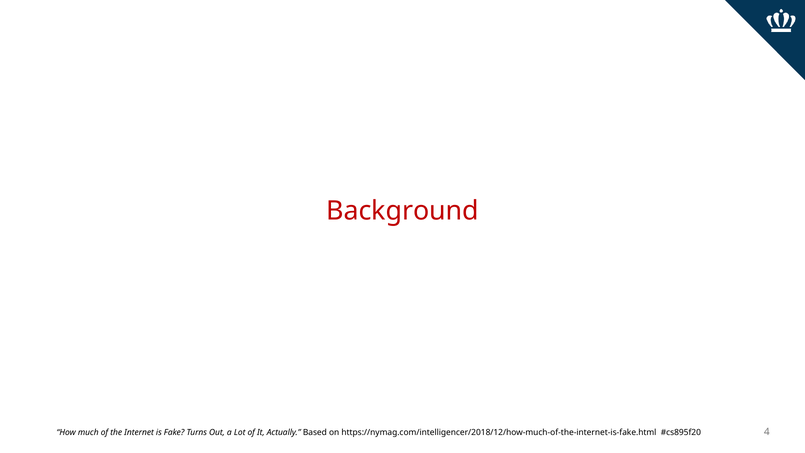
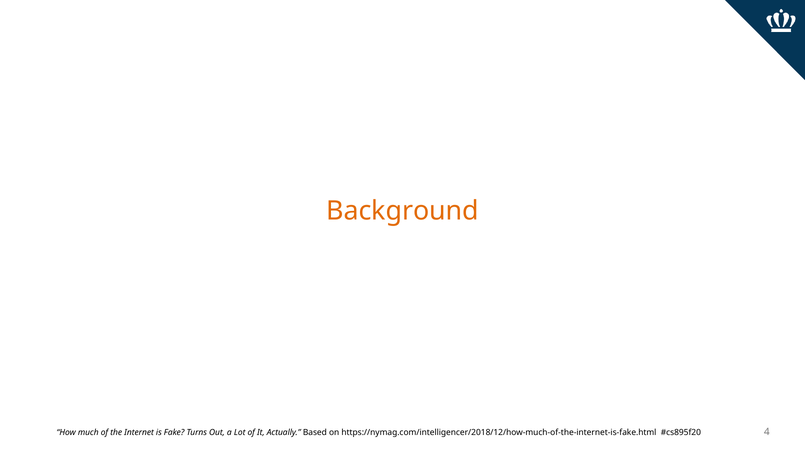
Background colour: red -> orange (402, 211)
